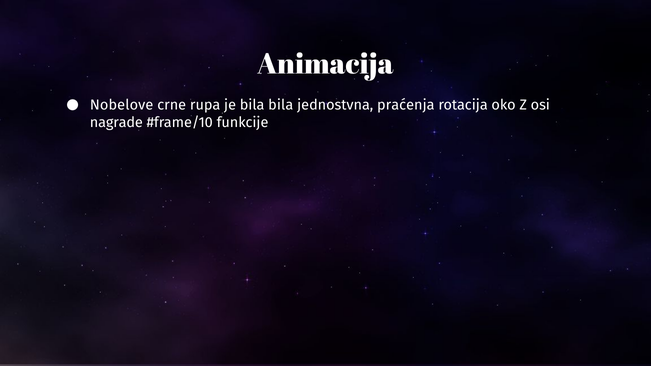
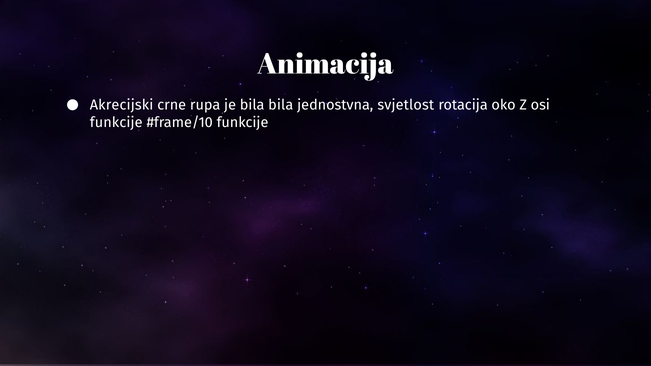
Nobelove: Nobelove -> Akrecijski (122, 105)
praćenja: praćenja -> svjetlost (406, 105)
nagrade: nagrade -> funkcije (116, 122)
